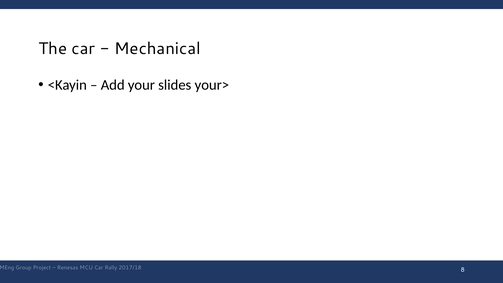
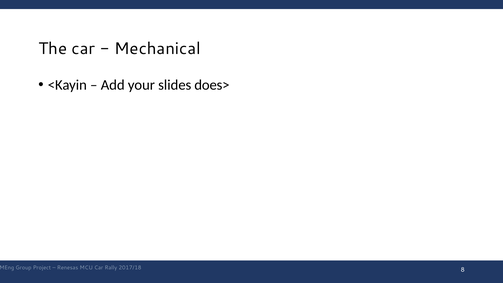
your>: your> -> does> (212, 85)
